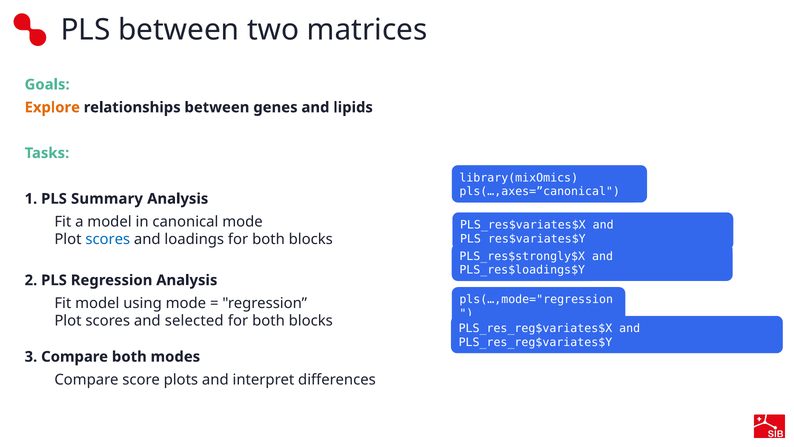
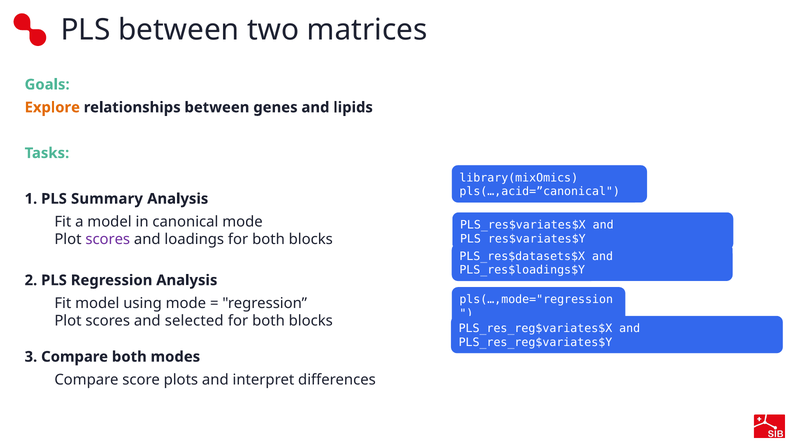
pls(…,axes=”canonical: pls(…,axes=”canonical -> pls(…,acid=”canonical (540, 191)
scores colour: blue -> purple (108, 239)
PLS_res$strongly$X: PLS_res$strongly$X -> PLS_res$datasets$X (522, 256)
